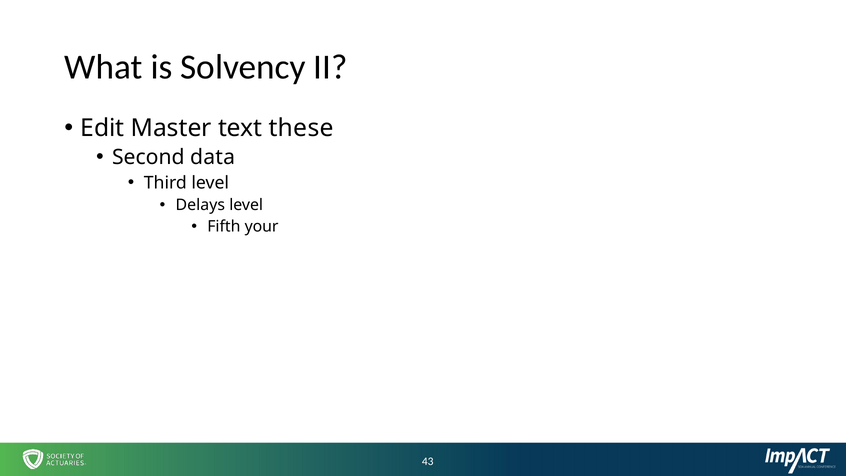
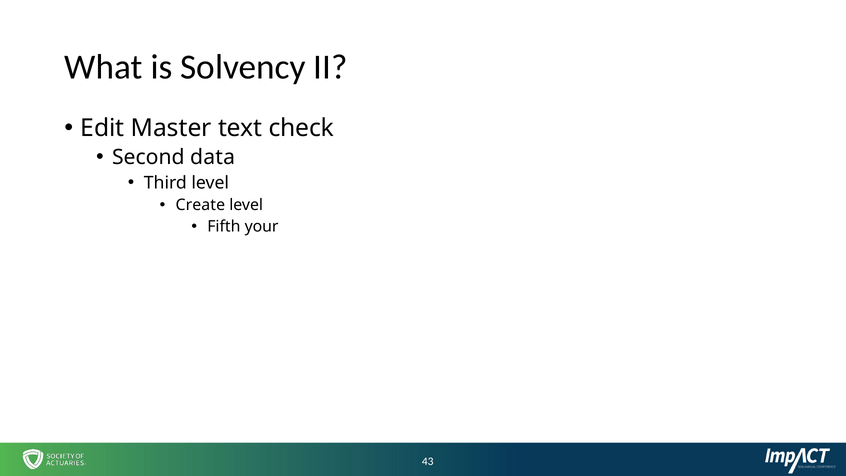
these: these -> check (301, 128)
Delays: Delays -> Create (200, 205)
